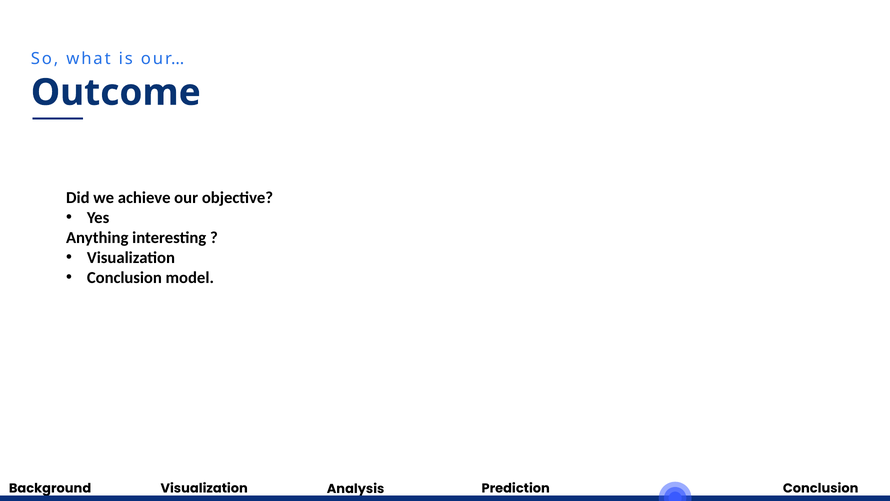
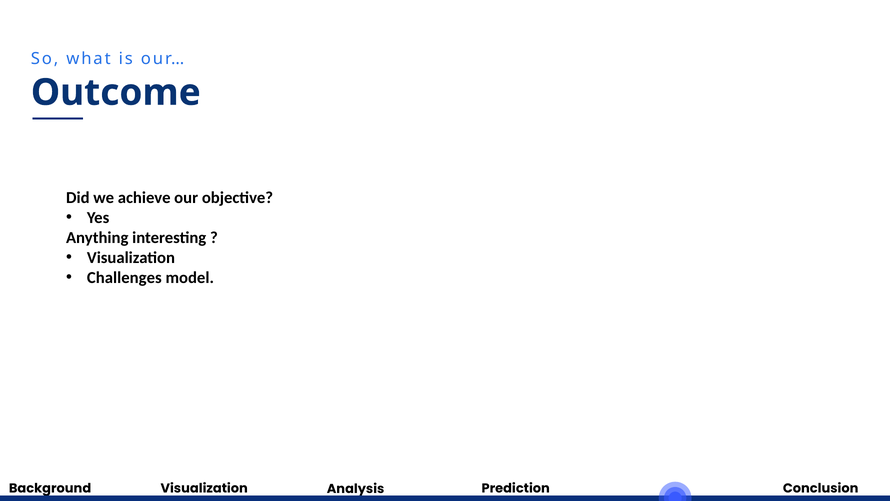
Conclusion: Conclusion -> Challenges (124, 278)
